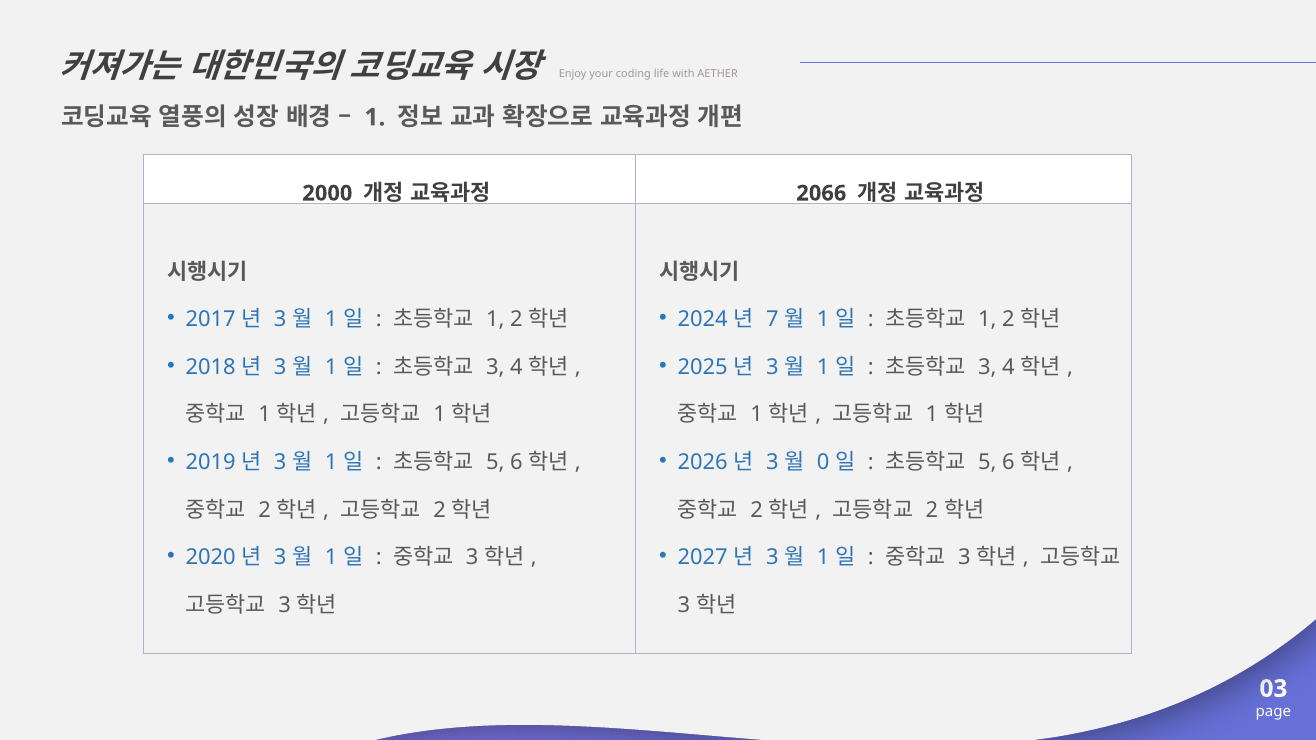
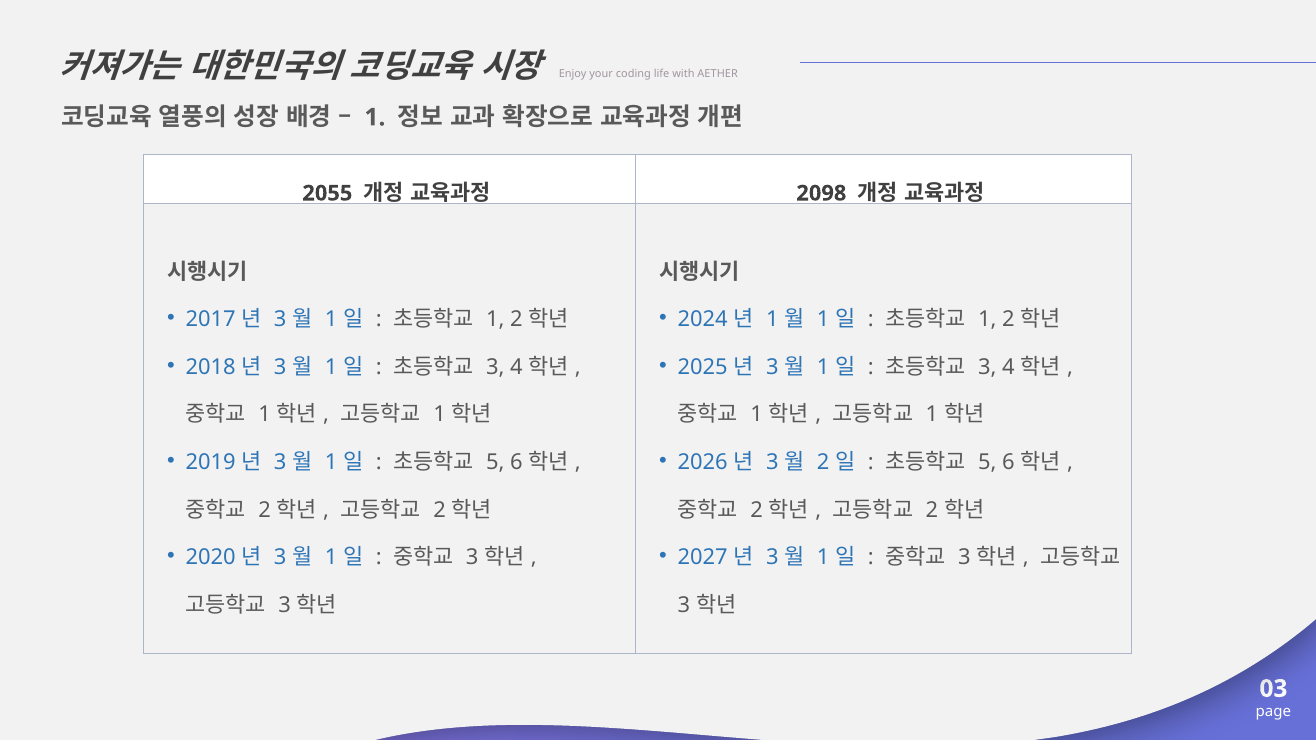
2000: 2000 -> 2055 (327, 193)
2066: 2066 -> 2098 (821, 193)
7: 7 -> 1 (772, 320)
0: 0 -> 2 (823, 462)
